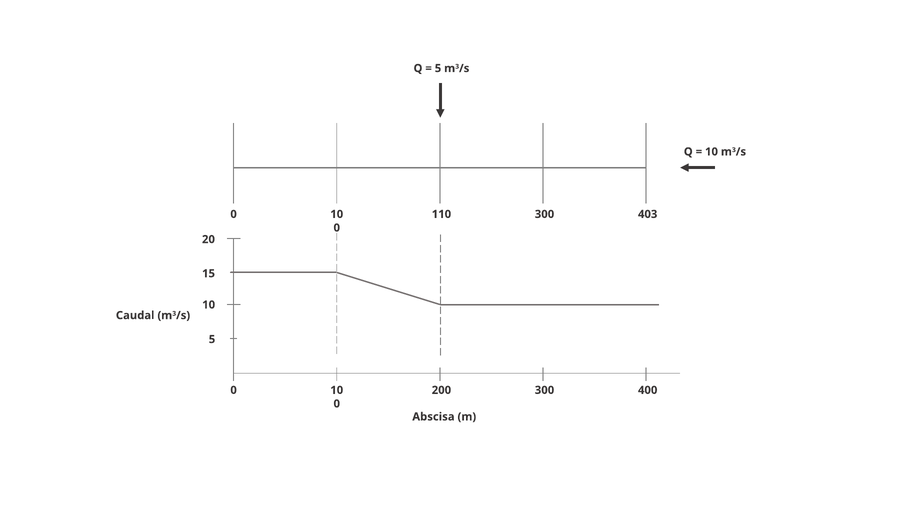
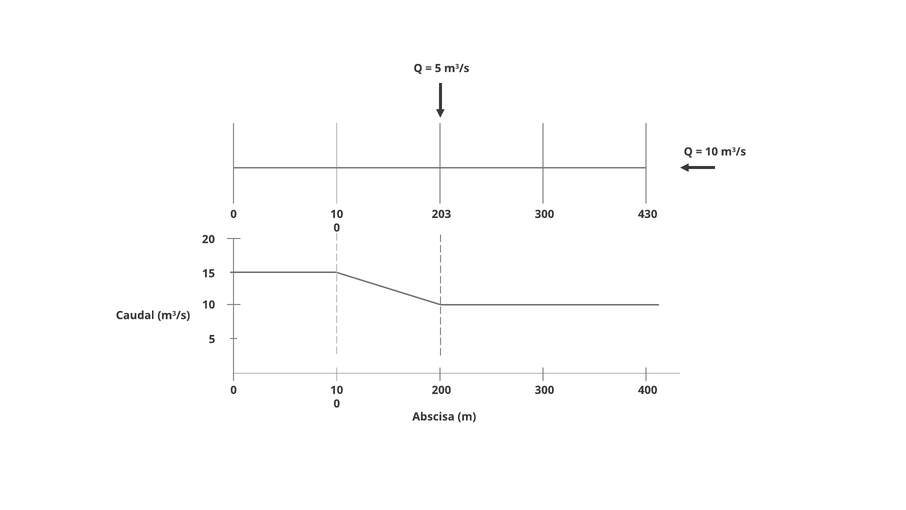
110: 110 -> 203 (441, 214)
403: 403 -> 430 (648, 214)
